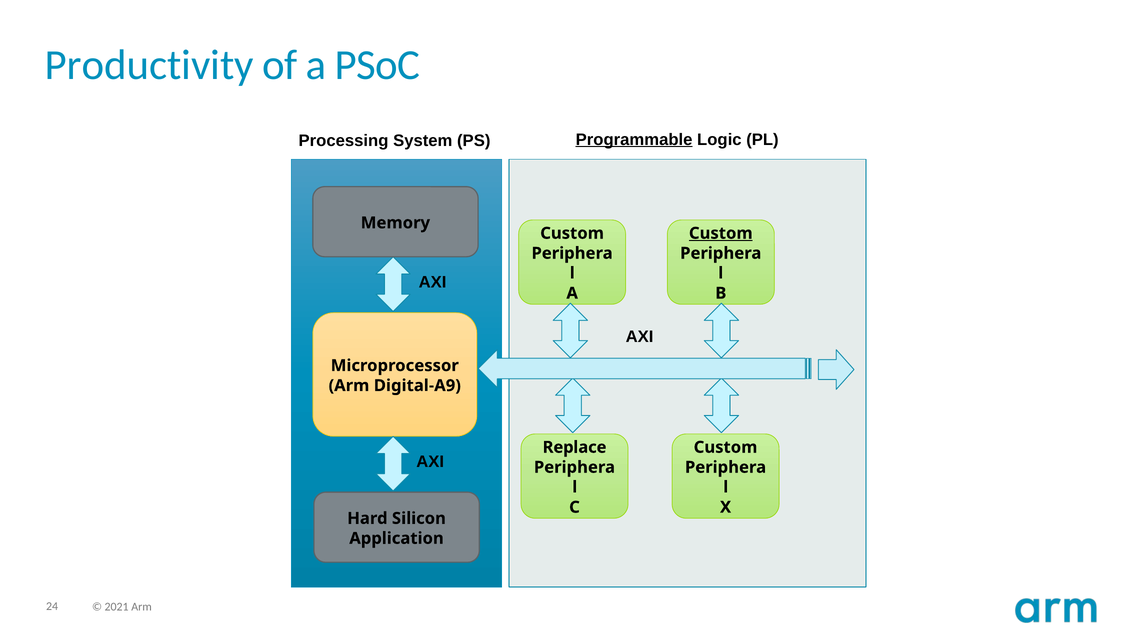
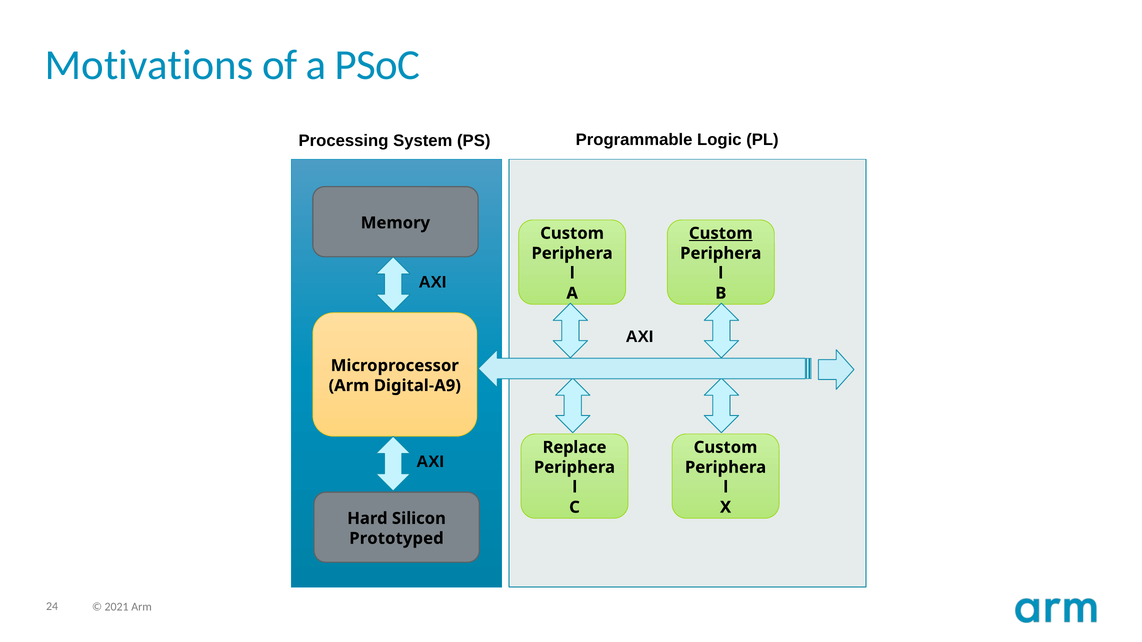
Productivity: Productivity -> Motivations (149, 65)
Programmable underline: present -> none (634, 140)
Application: Application -> Prototyped (396, 539)
